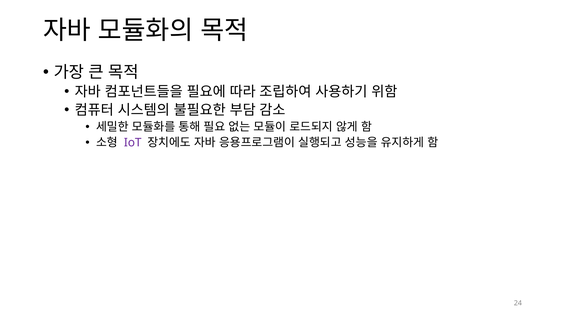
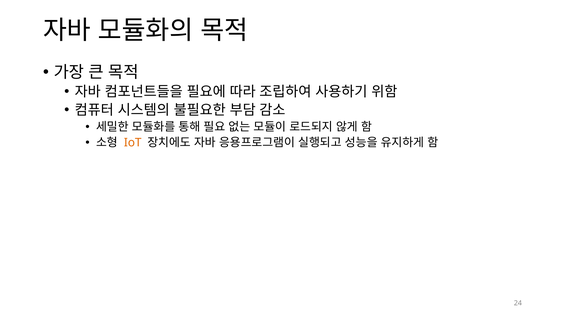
IoT colour: purple -> orange (133, 143)
